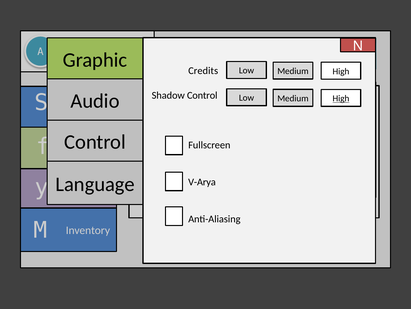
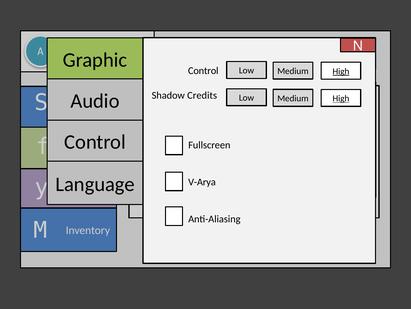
Credits: Credits -> Control (203, 71)
High underline: none -> present (341, 71)
Shadow Control: Control -> Credits (202, 95)
